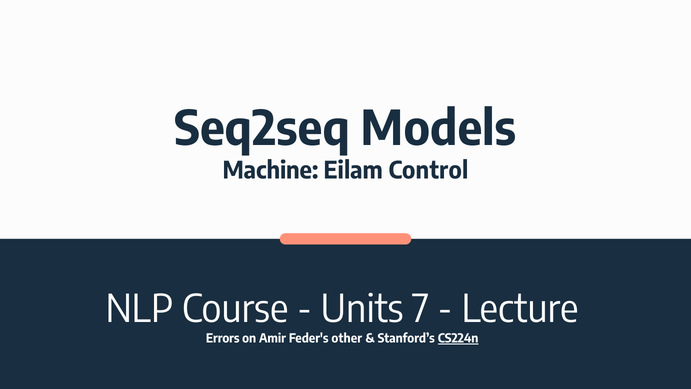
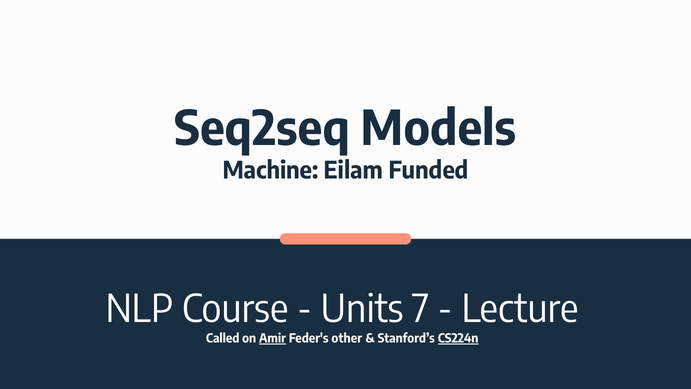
Control: Control -> Funded (429, 171)
Errors: Errors -> Called (223, 338)
Amir underline: none -> present (273, 338)
